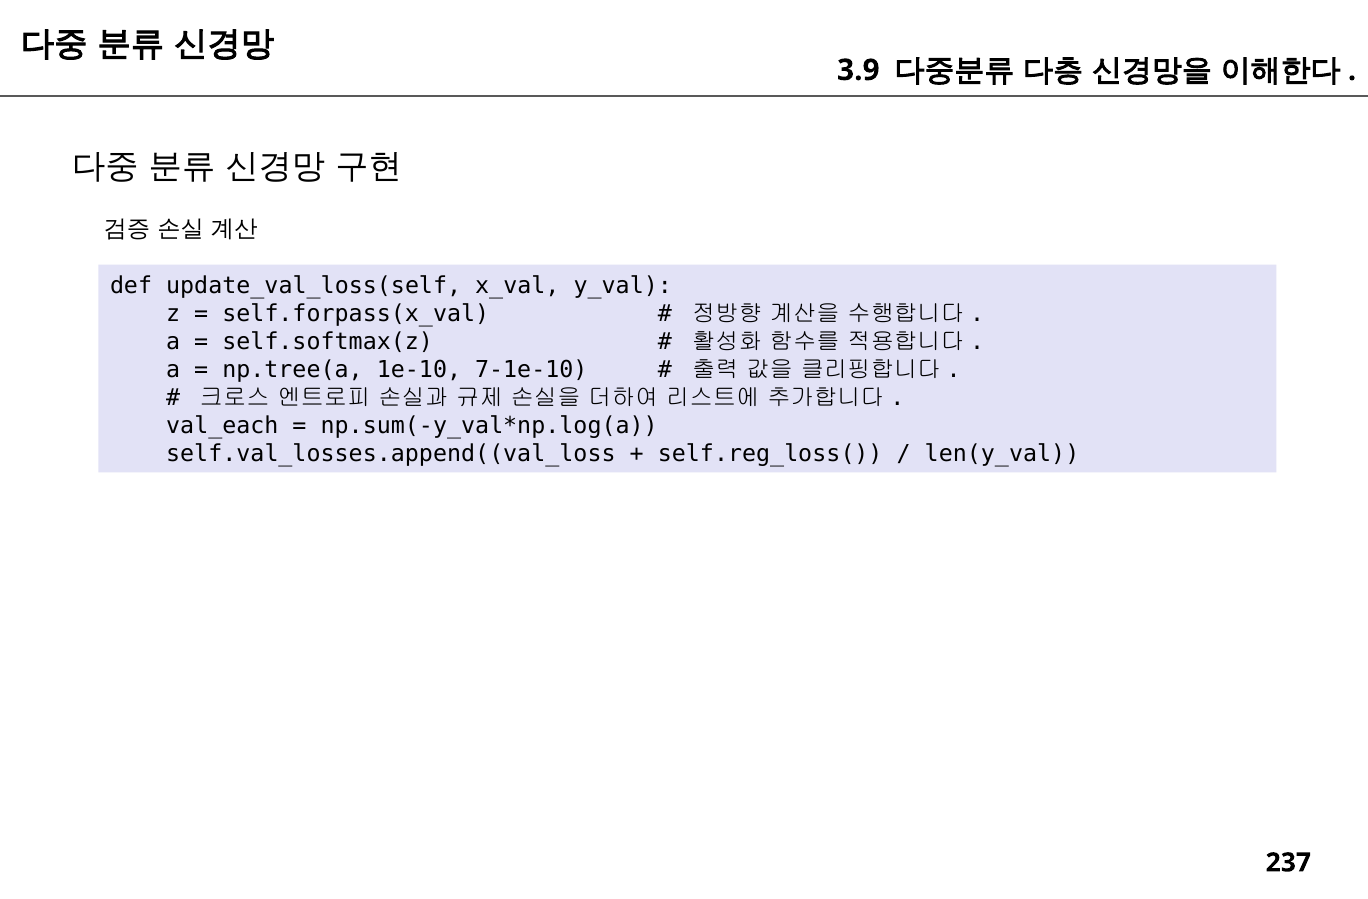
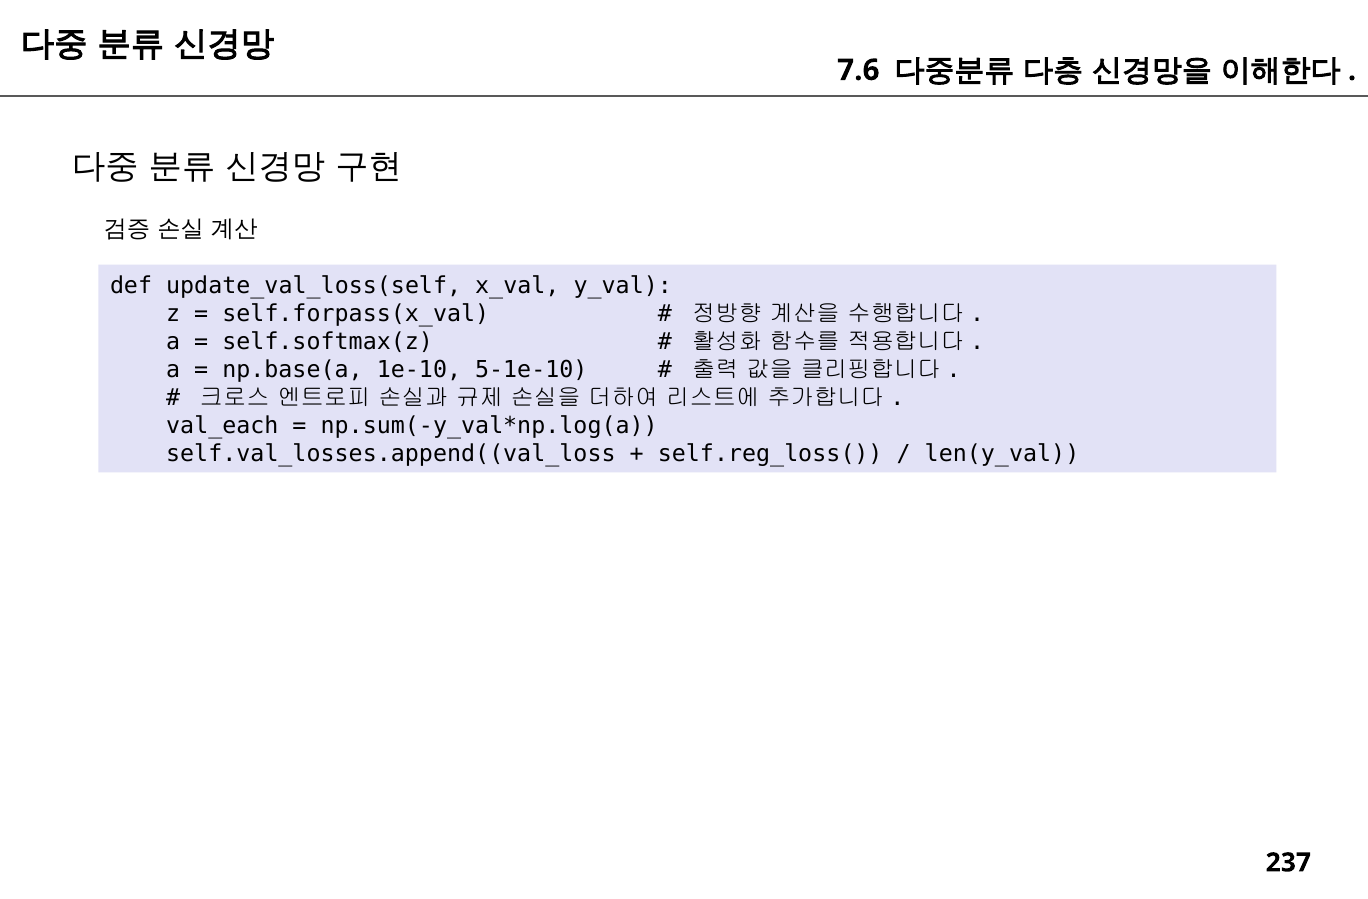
3.9: 3.9 -> 7.6 (858, 70)
np.tree(a: np.tree(a -> np.base(a (292, 370)
7-1e-10: 7-1e-10 -> 5-1e-10 (531, 370)
